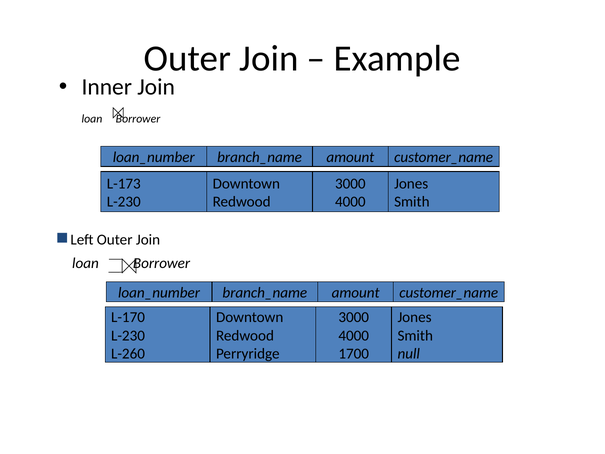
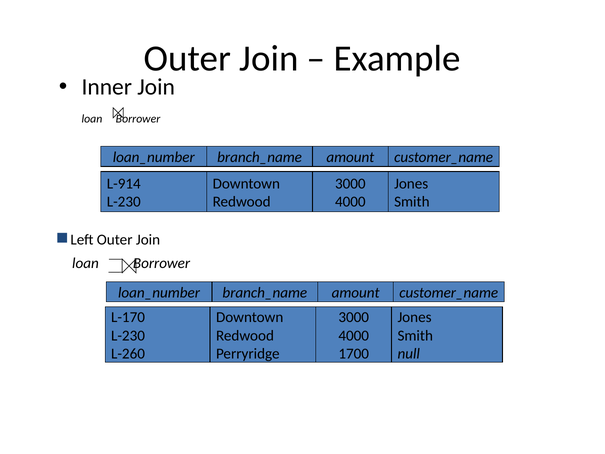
L-173: L-173 -> L-914 (124, 184)
